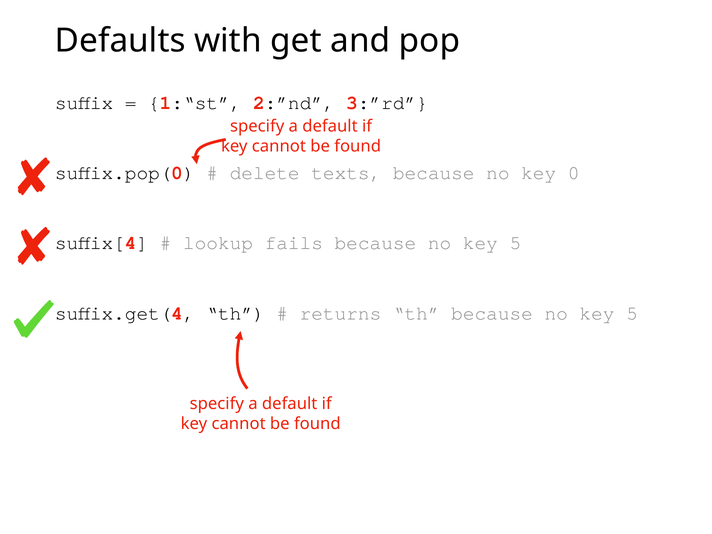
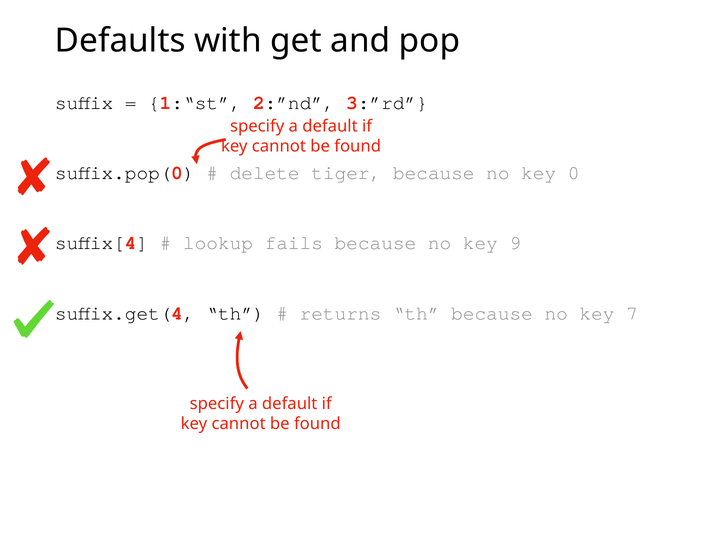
texts: texts -> tiger (346, 173)
5: 5 -> 9 (515, 243)
5: 5 -> 7 (632, 313)
